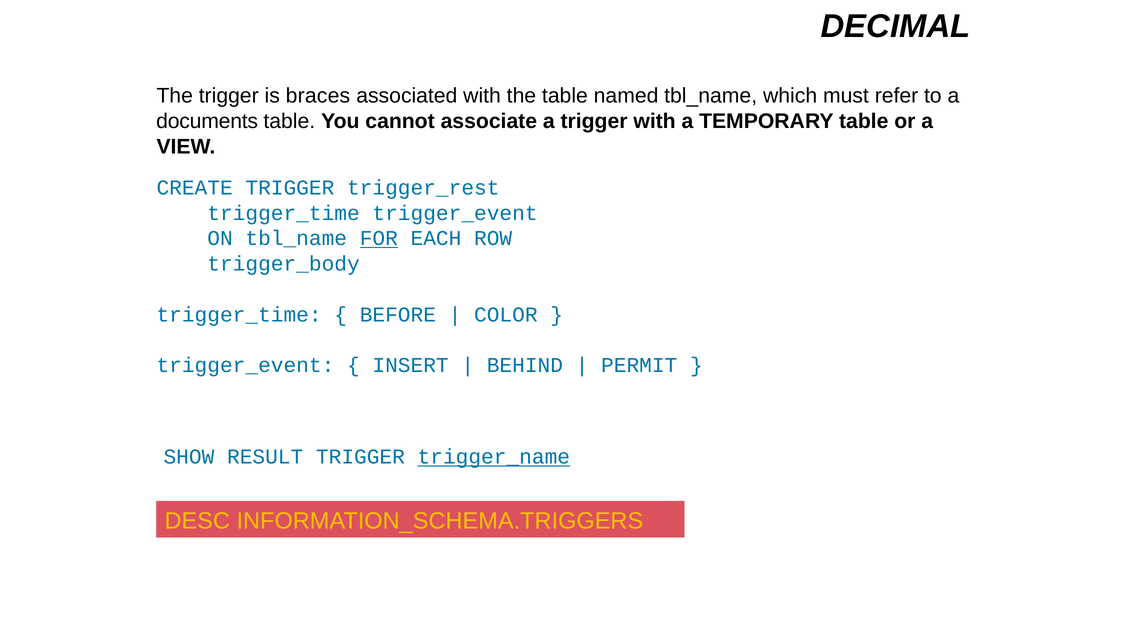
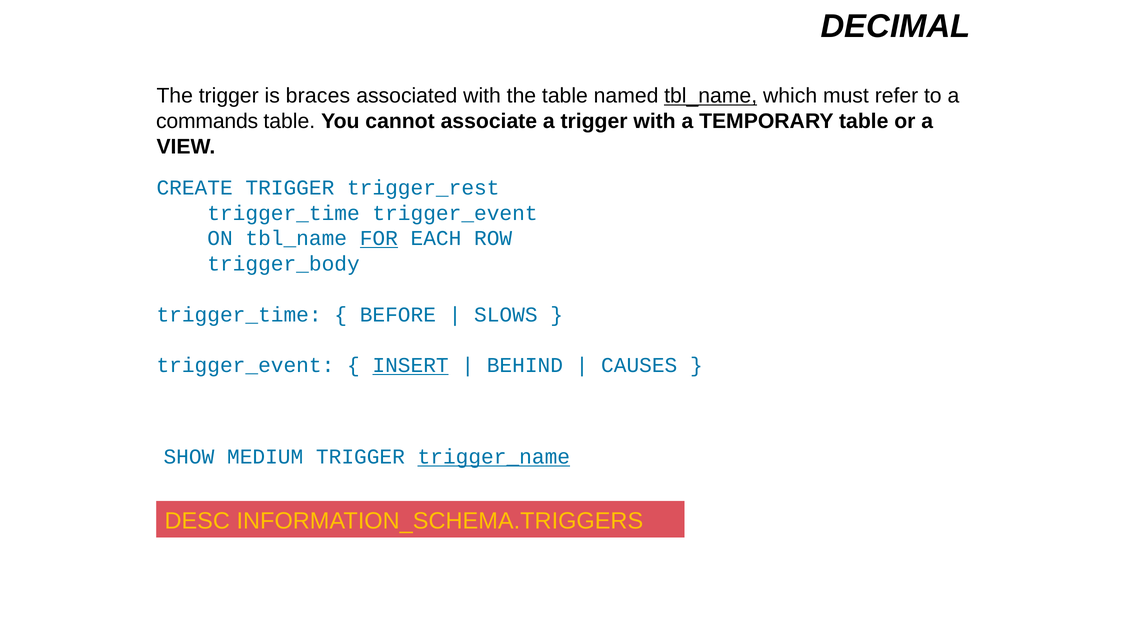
tbl_name underline: none -> present (711, 96)
documents: documents -> commands (207, 121)
COLOR: COLOR -> SLOWS (506, 315)
INSERT underline: none -> present (411, 366)
PERMIT: PERMIT -> CAUSES (639, 366)
RESULT: RESULT -> MEDIUM (265, 457)
